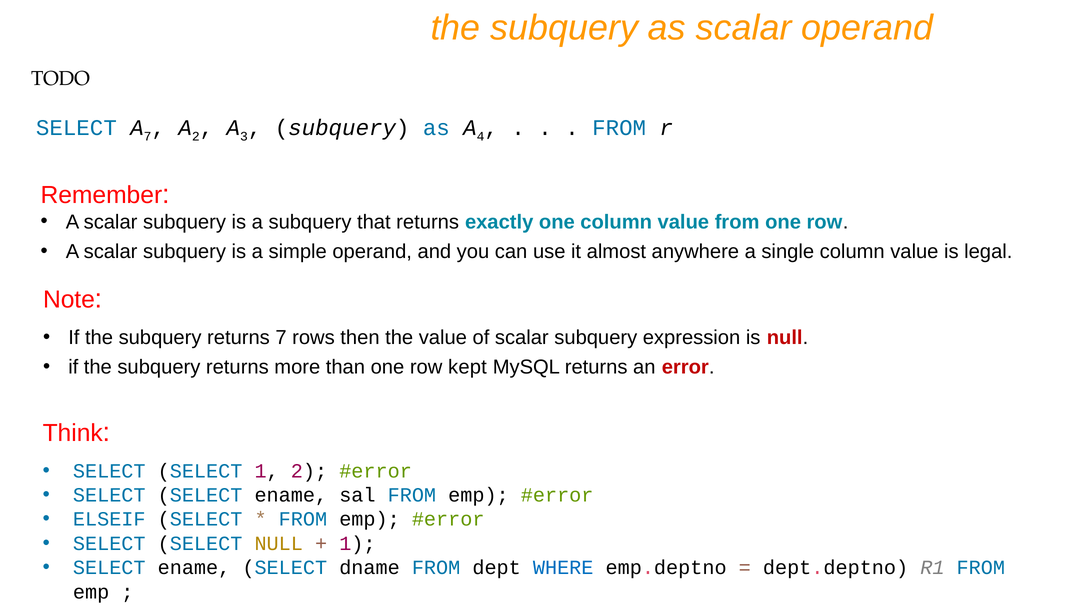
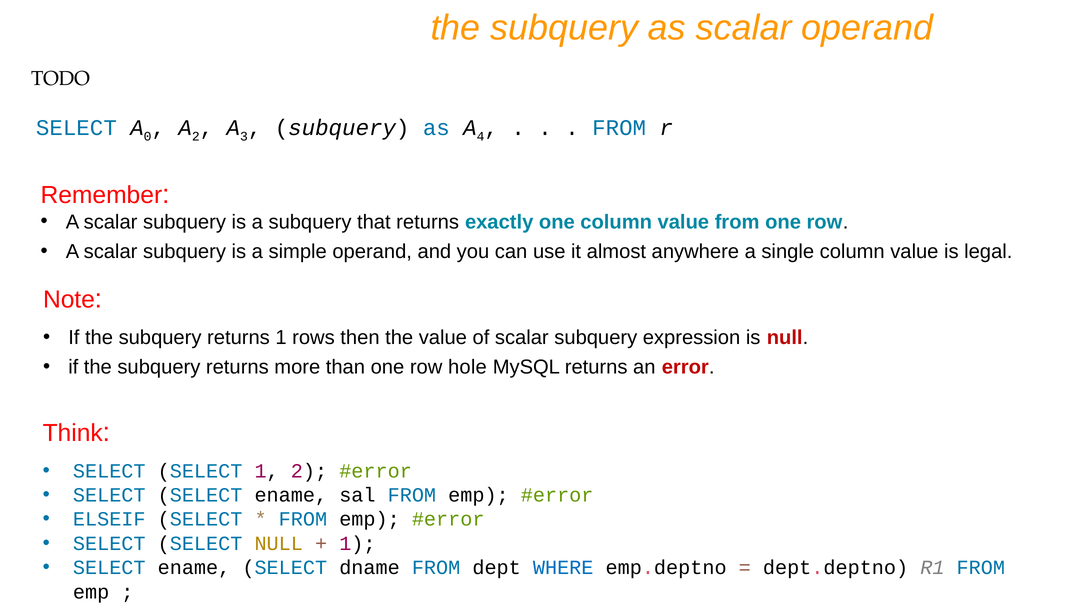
A 7: 7 -> 0 (148, 136)
returns 7: 7 -> 1 (281, 338)
kept: kept -> hole (467, 367)
